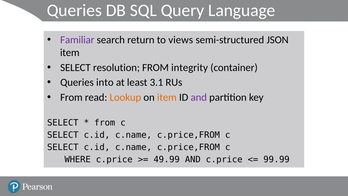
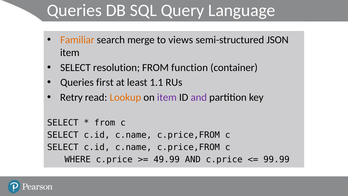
Familiar colour: purple -> orange (77, 40)
return: return -> merge (141, 40)
integrity: integrity -> function (190, 68)
into: into -> first (105, 82)
3.1: 3.1 -> 1.1 (156, 82)
From: From -> Retry (71, 97)
item colour: orange -> purple (167, 97)
